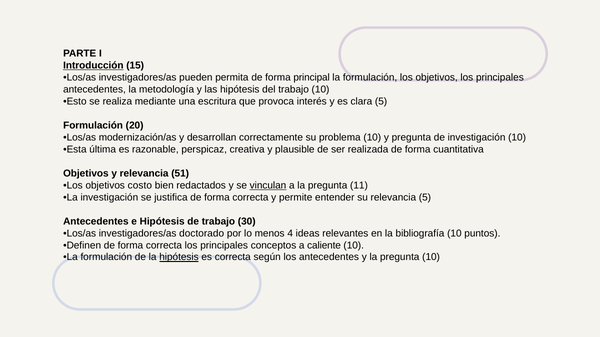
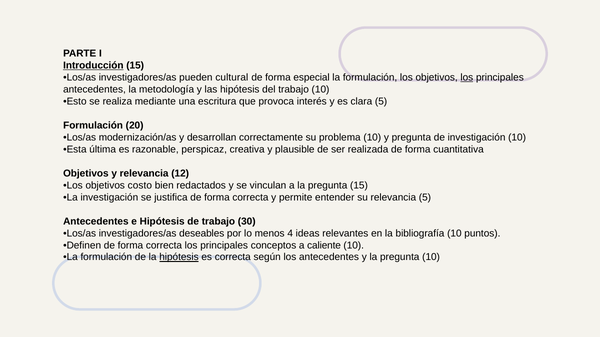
permita: permita -> cultural (232, 78)
principal: principal -> especial (312, 78)
los underline: none -> present (467, 78)
51: 51 -> 12 (180, 174)
vinculan underline: present -> none (268, 186)
pregunta 11: 11 -> 15 (359, 186)
doctorado: doctorado -> deseables (202, 234)
